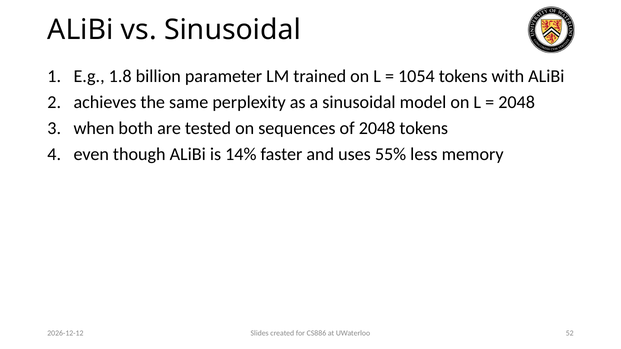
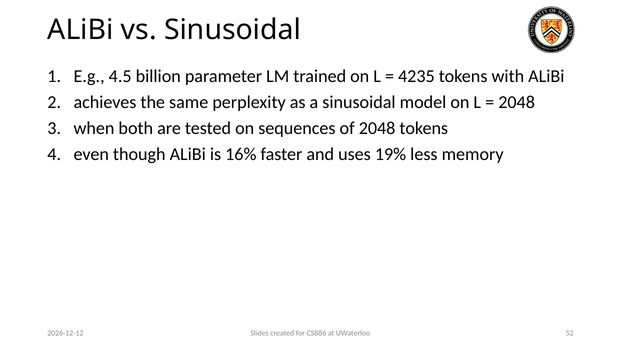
1.8: 1.8 -> 4.5 (120, 76)
1054: 1054 -> 4235 (416, 76)
14%: 14% -> 16% (241, 154)
55%: 55% -> 19% (391, 154)
